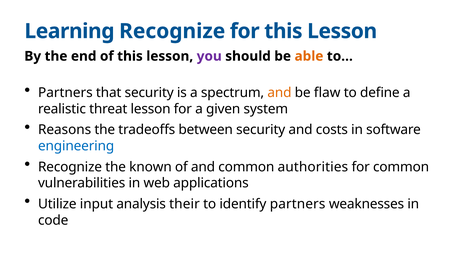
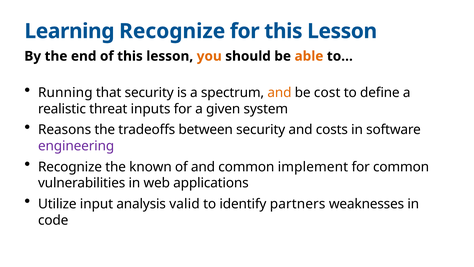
you colour: purple -> orange (209, 56)
Partners: Partners -> Running (65, 93)
flaw: flaw -> cost (327, 93)
threat lesson: lesson -> inputs (151, 109)
engineering colour: blue -> purple (76, 146)
authorities: authorities -> implement (313, 167)
their: their -> valid (185, 204)
